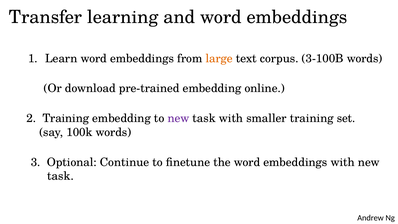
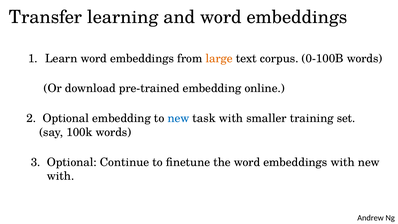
3-100B: 3-100B -> 0-100B (323, 58)
2 Training: Training -> Optional (66, 118)
new colour: purple -> blue (178, 118)
task: task -> with (61, 176)
